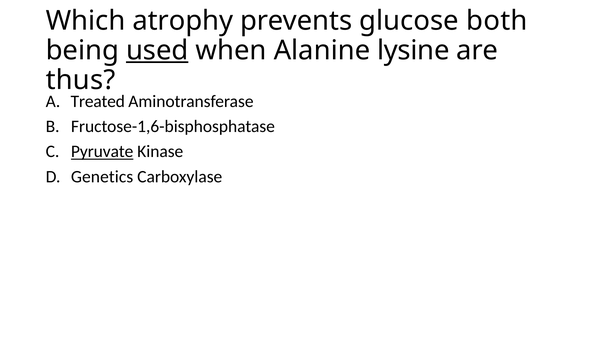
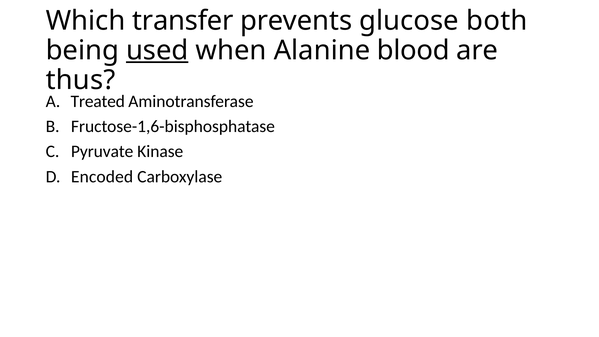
atrophy: atrophy -> transfer (183, 21)
lysine: lysine -> blood (413, 50)
Pyruvate underline: present -> none (102, 152)
Genetics: Genetics -> Encoded (102, 177)
